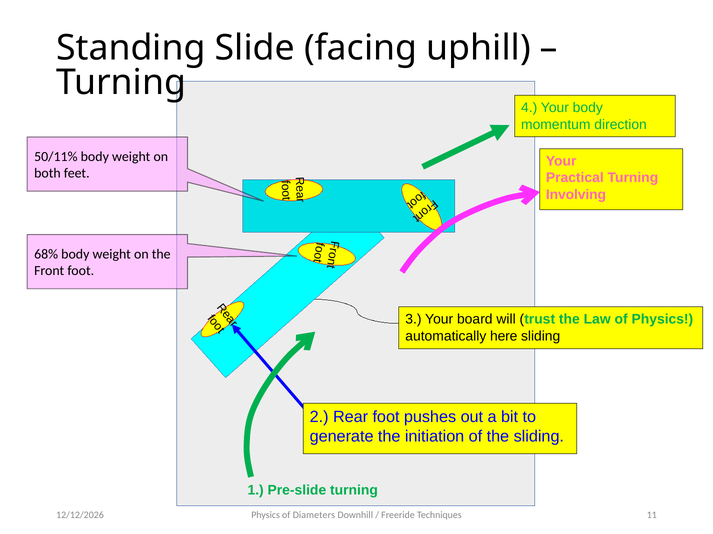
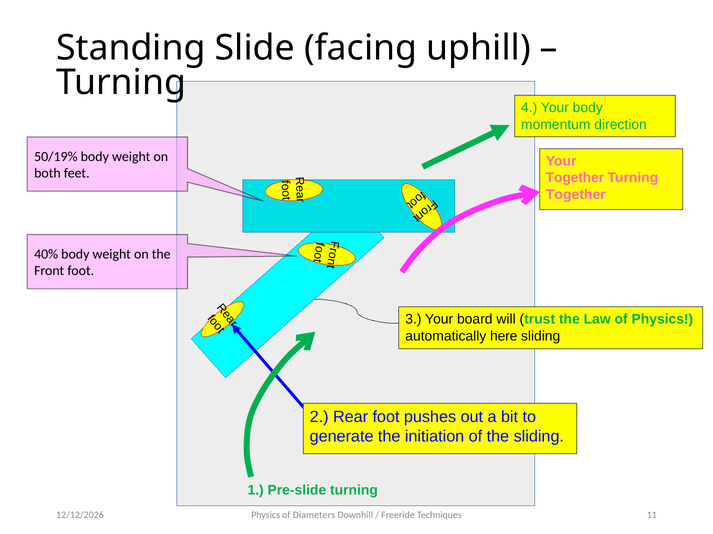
50/11%: 50/11% -> 50/19% (56, 157)
Practical: Practical -> Together (575, 178)
Involving: Involving -> Together (576, 195)
68%: 68% -> 40% (46, 255)
